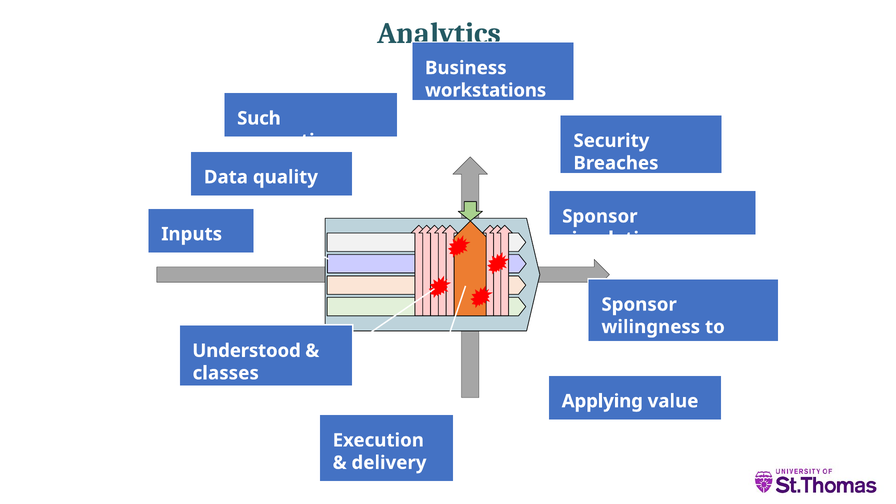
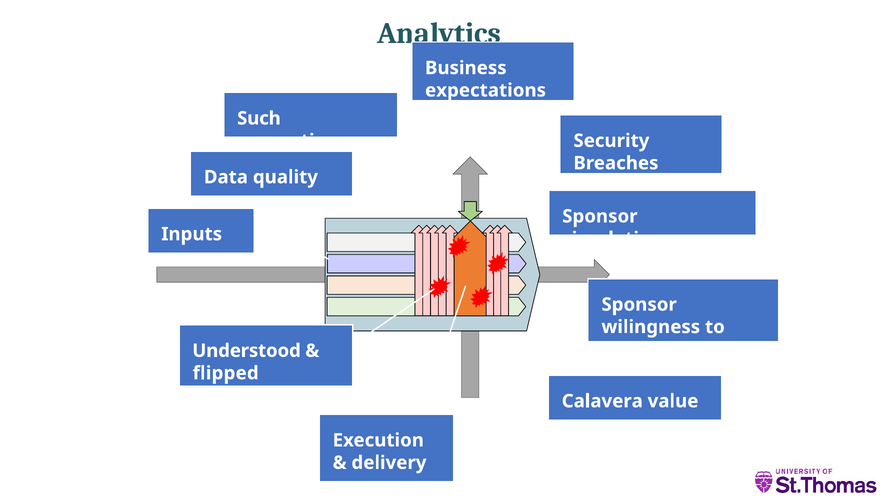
workstations: workstations -> expectations (486, 90)
classes: classes -> flipped (226, 373)
Applying: Applying -> Calavera (602, 401)
